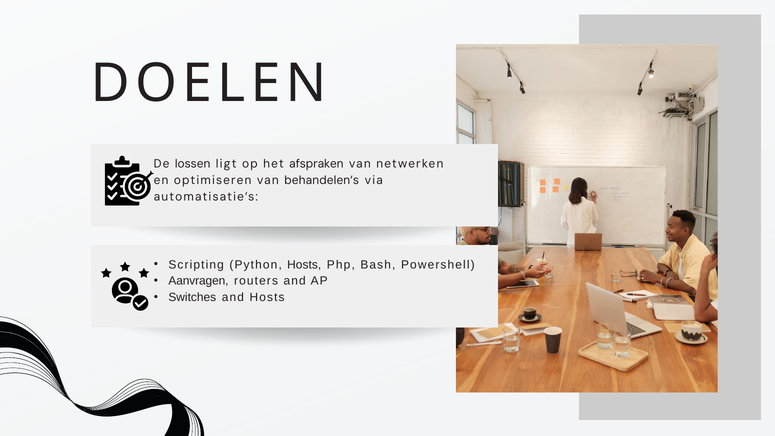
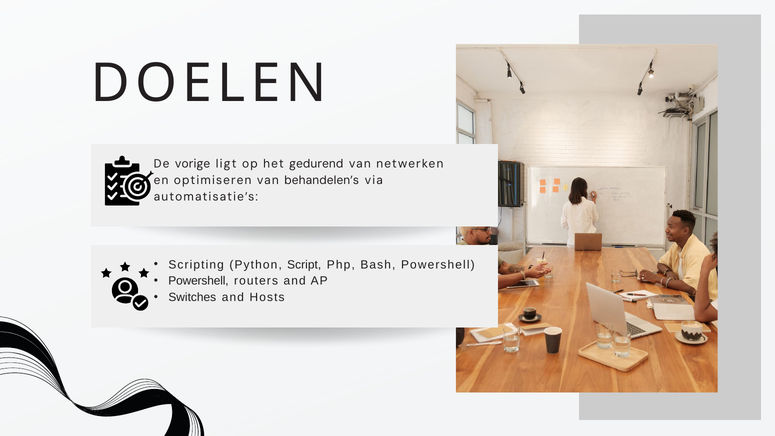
lossen: lossen -> vorige (193, 164)
afspraken: afspraken -> gedurend (316, 164)
Python Hosts: Hosts -> Script (304, 265)
Aanvragen: Aanvragen -> Powershell (198, 281)
